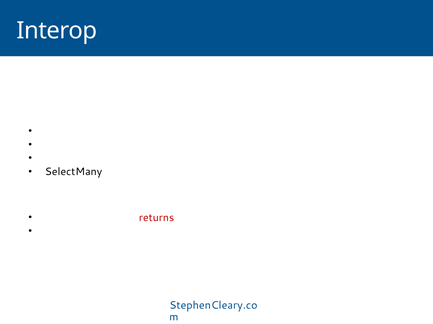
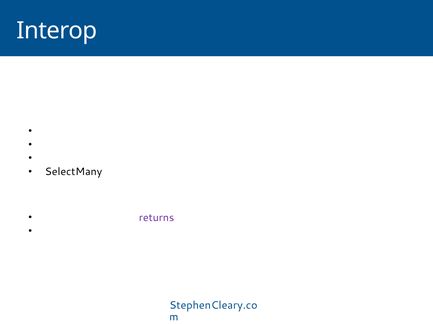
returns colour: red -> purple (157, 218)
